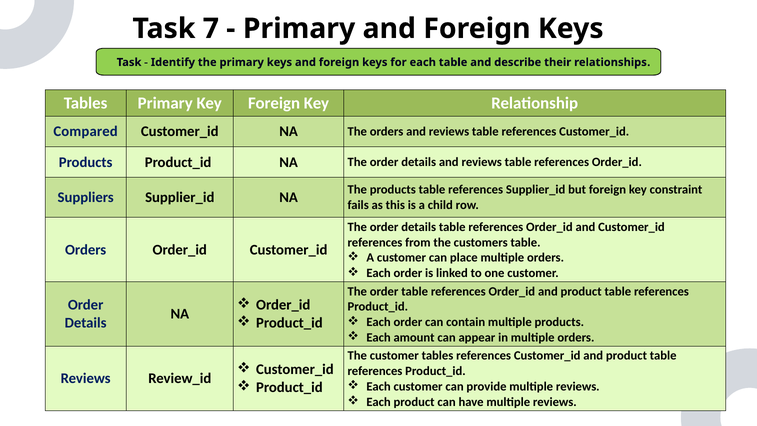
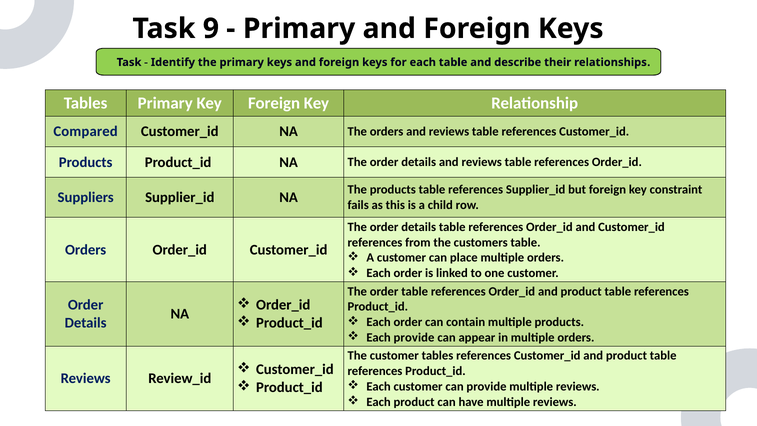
7: 7 -> 9 (211, 29)
Each amount: amount -> provide (414, 337)
